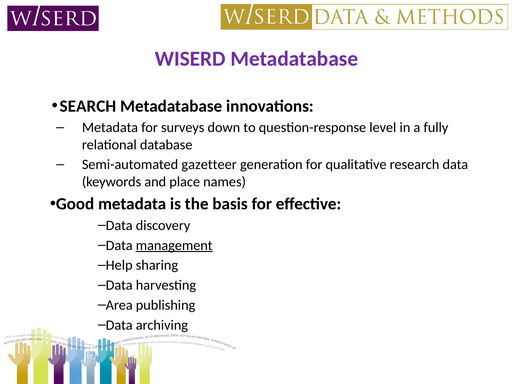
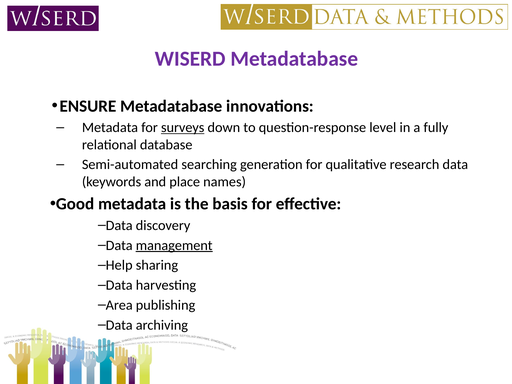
SEARCH: SEARCH -> ENSURE (88, 106)
surveys underline: none -> present (183, 128)
gazetteer: gazetteer -> searching (209, 165)
